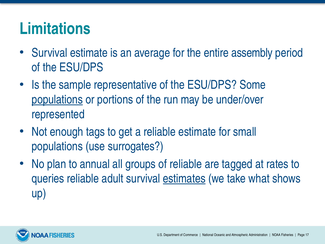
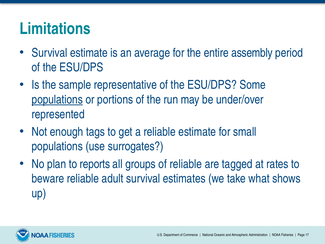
annual: annual -> reports (95, 164)
queries: queries -> beware (48, 178)
estimates underline: present -> none (184, 178)
